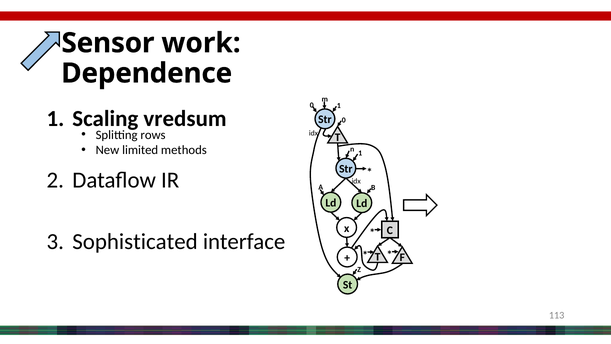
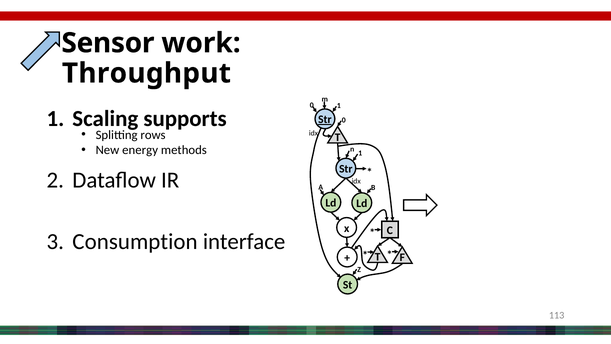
Dependence: Dependence -> Throughput (146, 73)
vredsum: vredsum -> supports (185, 119)
Str underline: none -> present (325, 120)
limited: limited -> energy (140, 150)
Sophisticated: Sophisticated -> Consumption (135, 242)
